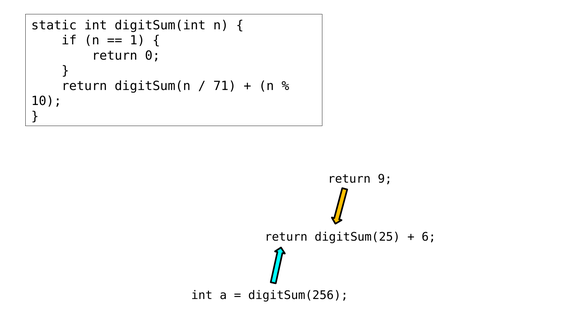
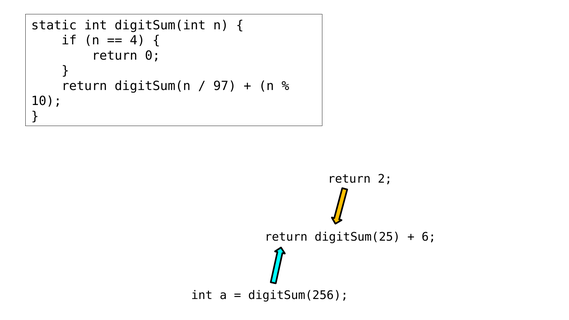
1: 1 -> 4 (137, 40)
71: 71 -> 97 (225, 86)
9: 9 -> 2 (385, 179)
